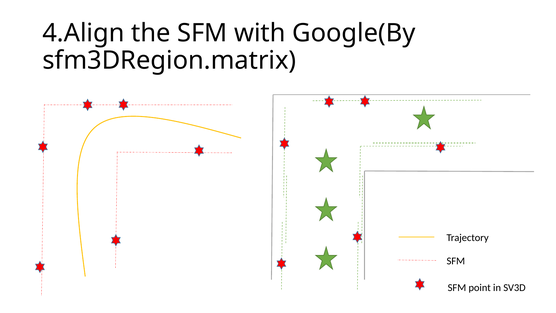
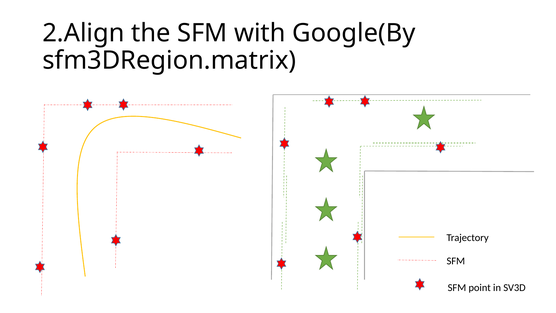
4.Align: 4.Align -> 2.Align (83, 33)
